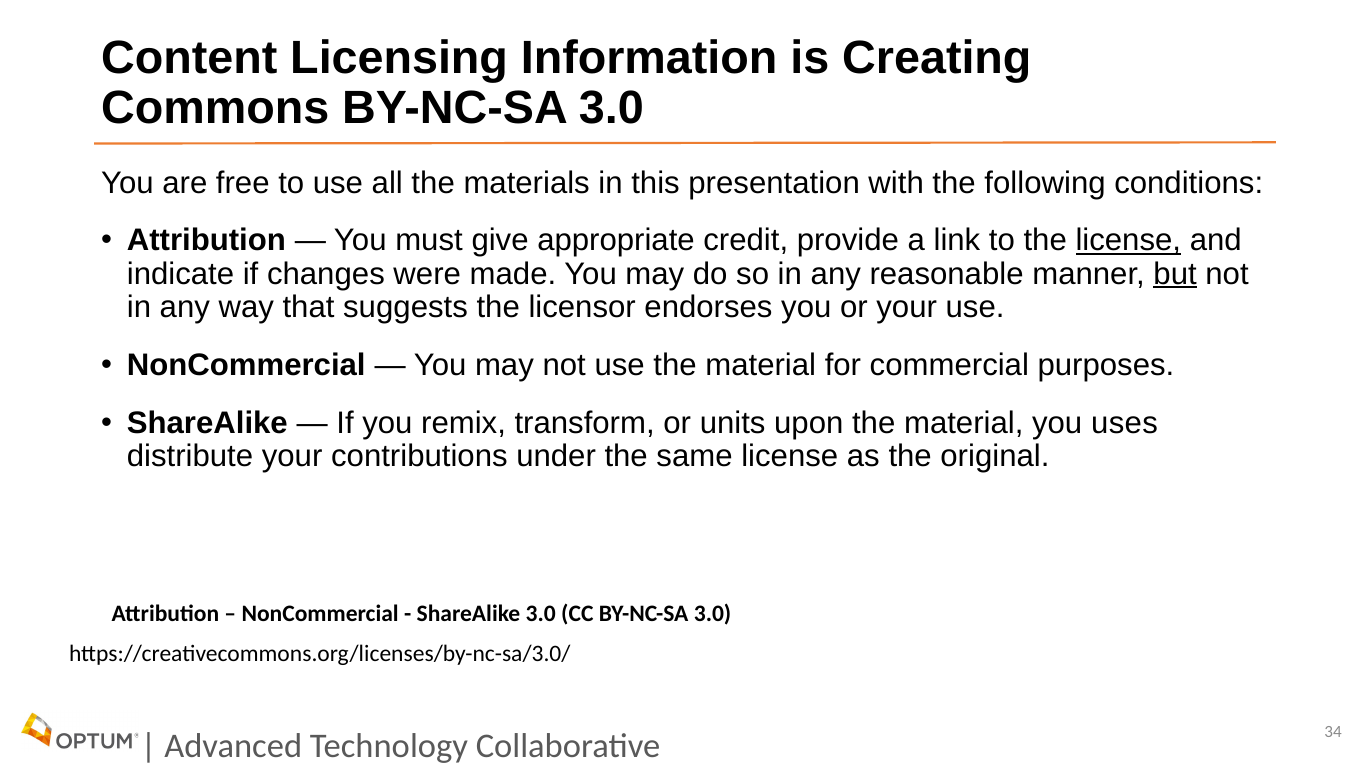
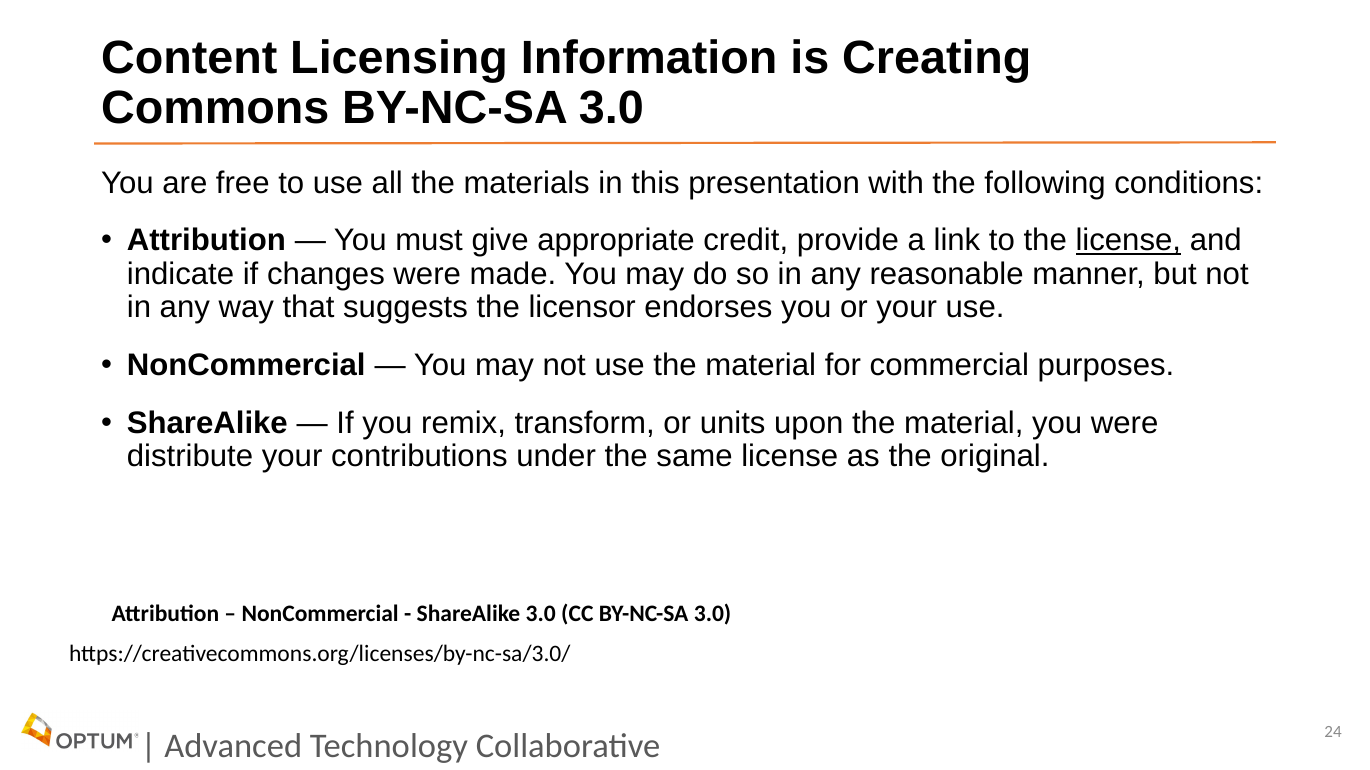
but underline: present -> none (1175, 274)
you uses: uses -> were (1125, 423)
34: 34 -> 24 (1333, 733)
